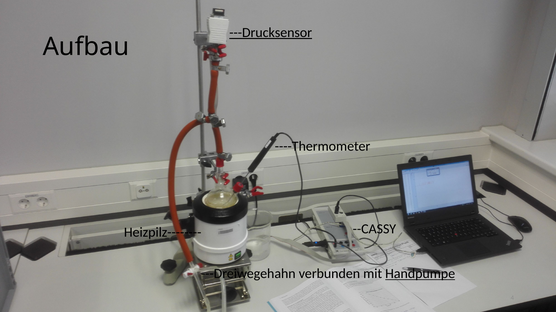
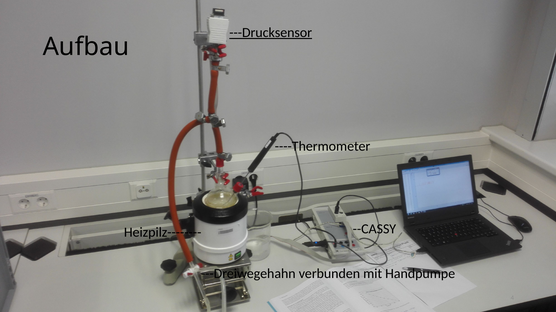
Handpumpe underline: present -> none (420, 274)
